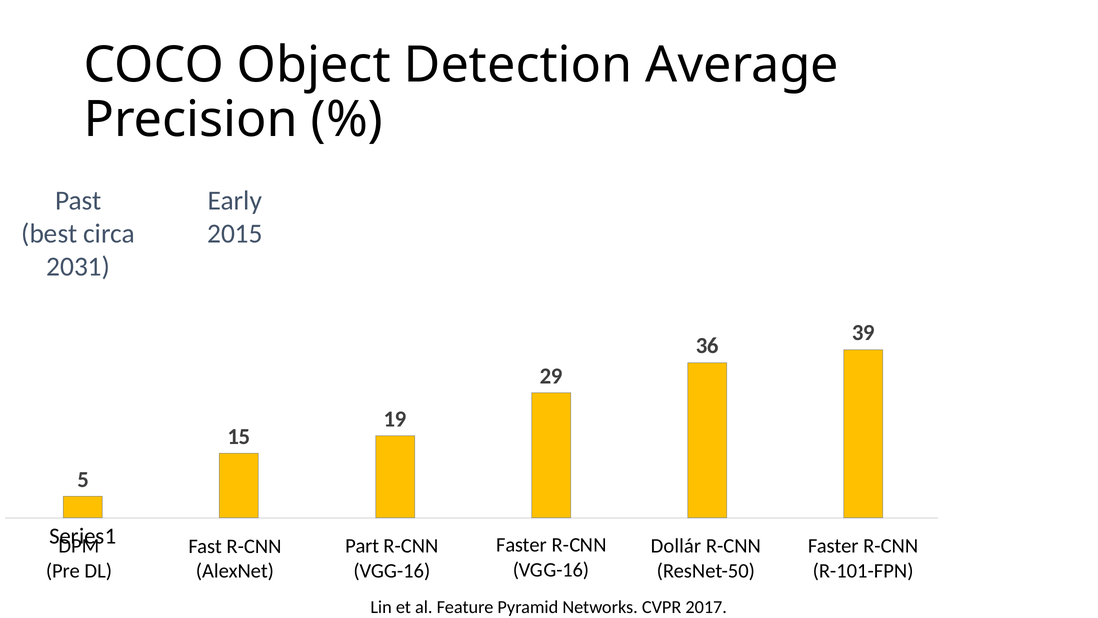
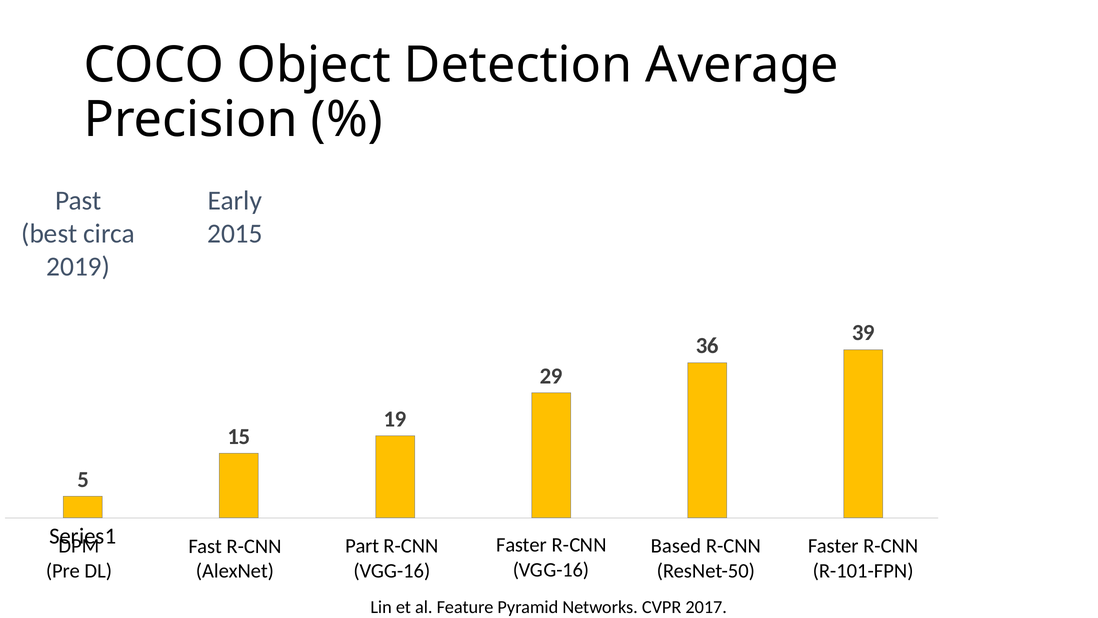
2031: 2031 -> 2019 (78, 267)
Dollár: Dollár -> Based (676, 546)
